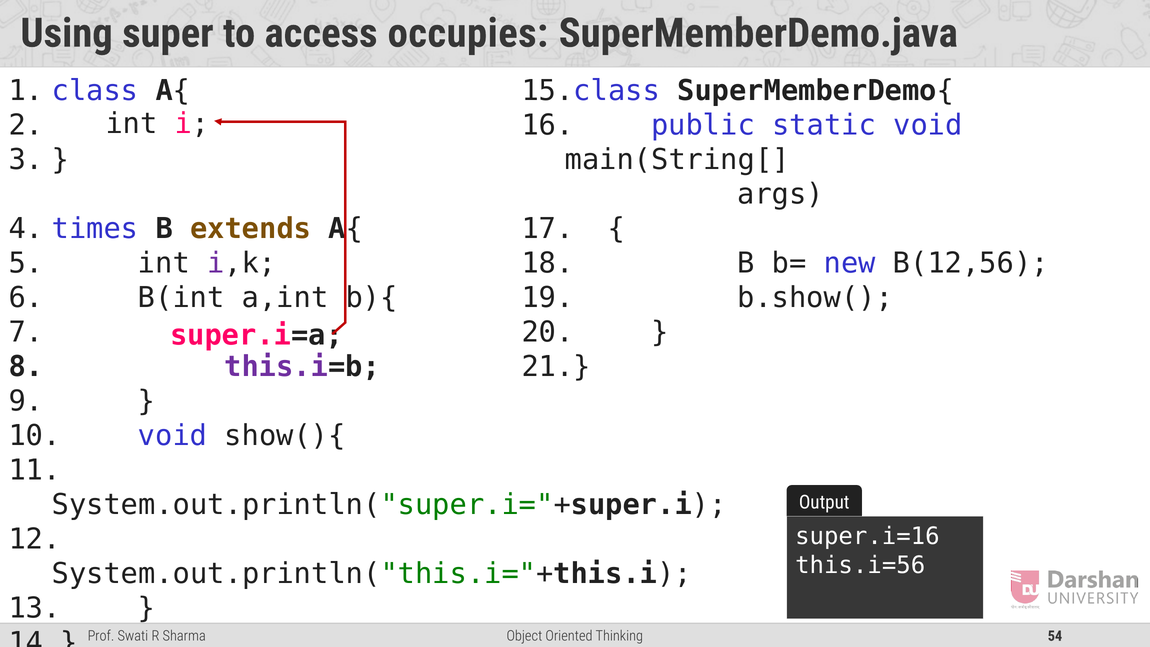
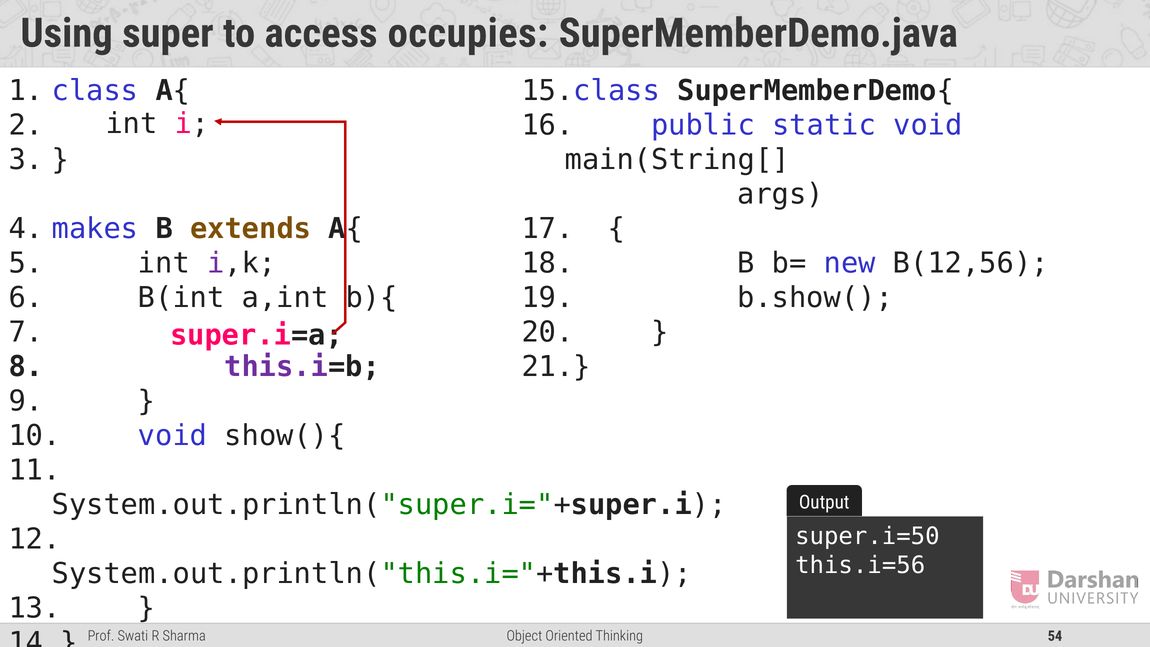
times: times -> makes (95, 229)
super.i=16: super.i=16 -> super.i=50 (867, 536)
